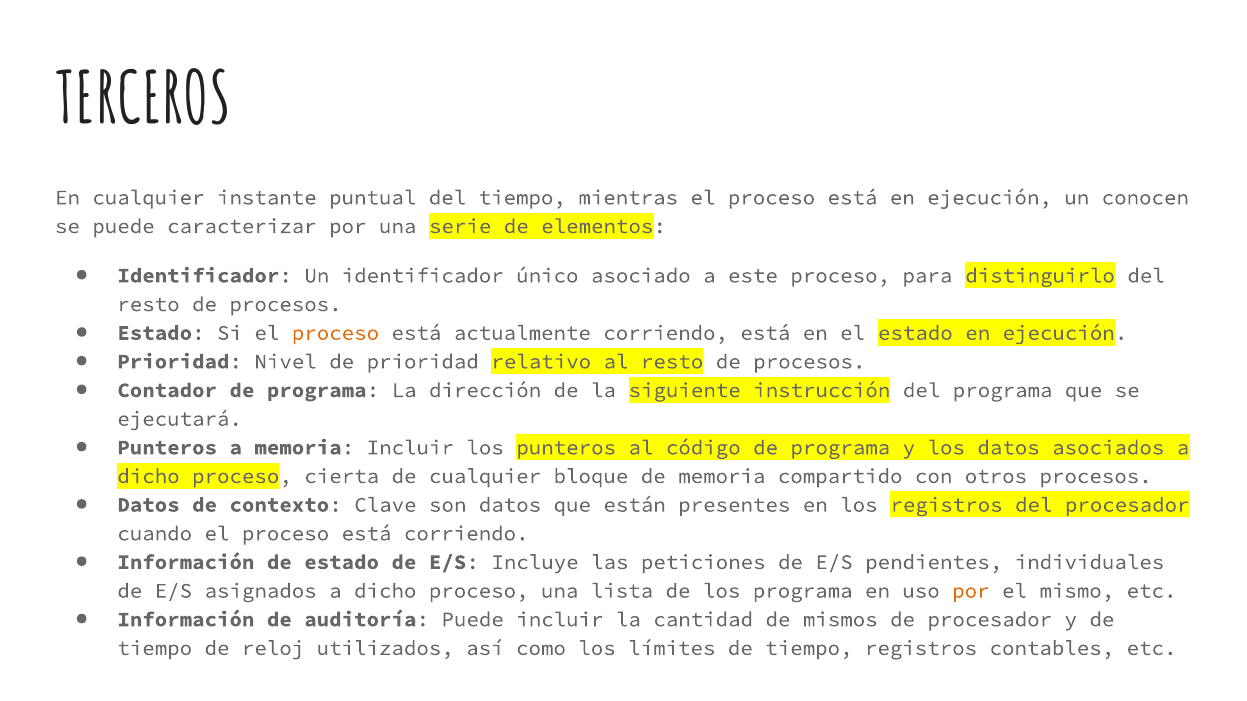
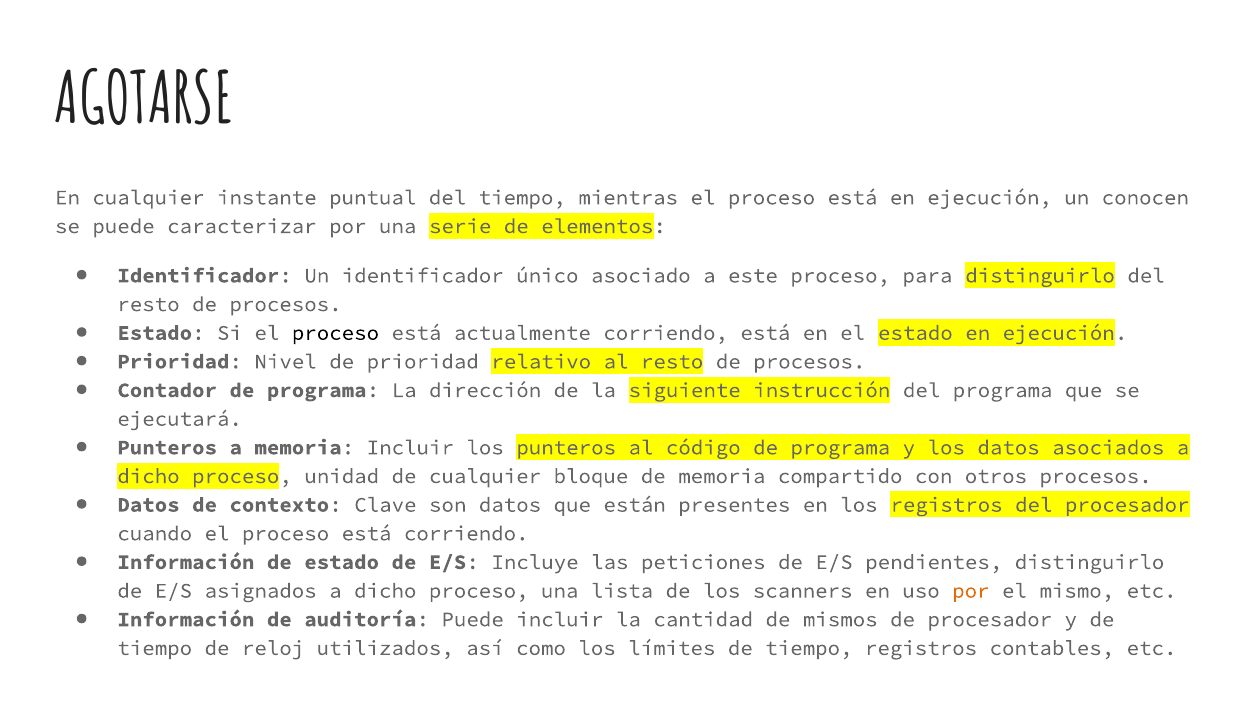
TERCEROS: TERCEROS -> AGOTARSE (144, 100)
proceso colour: orange -> black (335, 333)
cierta: cierta -> unidad (342, 476)
pendientes individuales: individuales -> distinguirlo (1090, 562)
los programa: programa -> scanners (803, 591)
